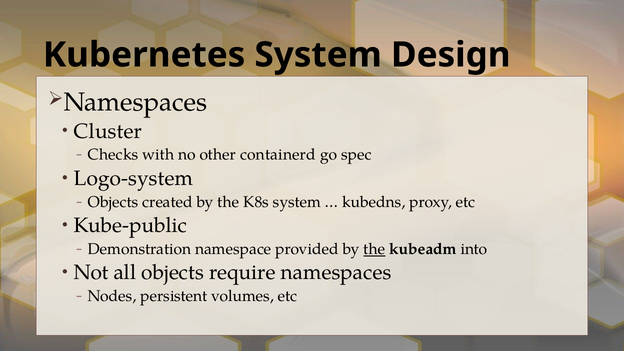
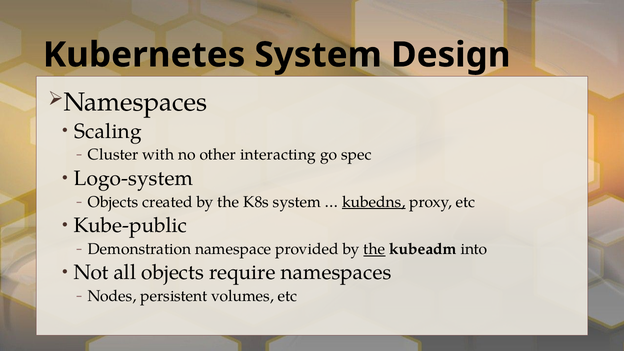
Cluster: Cluster -> Scaling (108, 131)
Checks: Checks -> Cluster (113, 155)
containerd: containerd -> interacting (278, 155)
kubedns underline: none -> present (374, 202)
